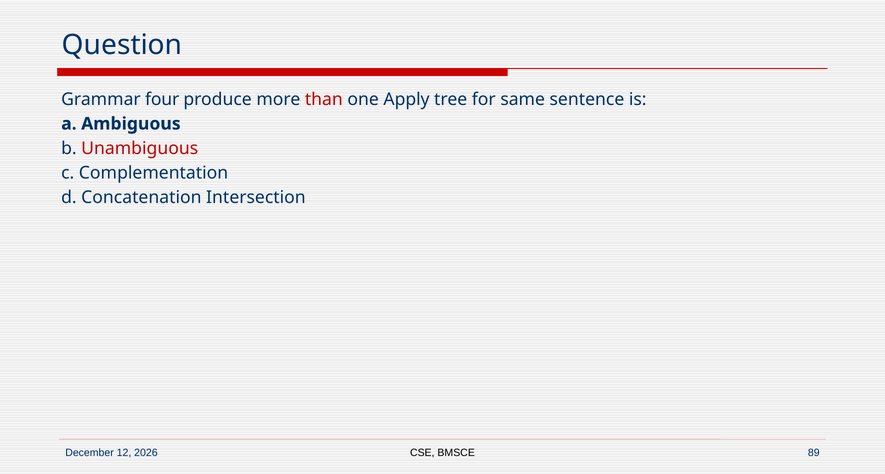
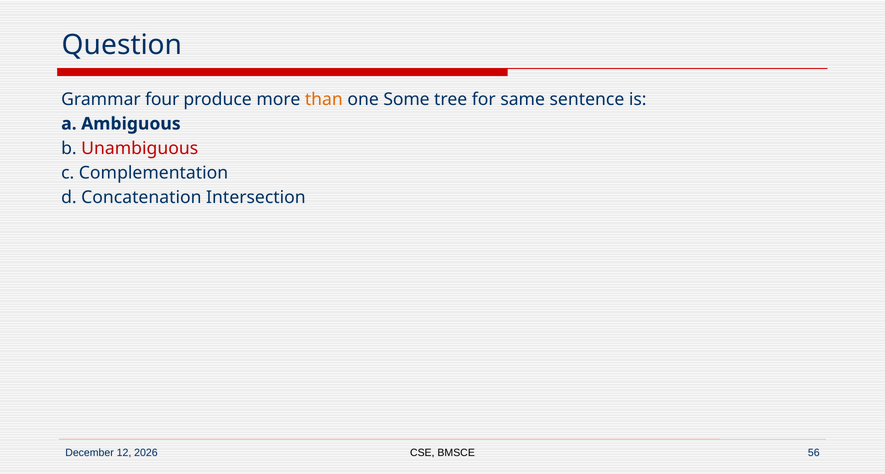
than colour: red -> orange (324, 99)
Apply: Apply -> Some (407, 99)
89: 89 -> 56 (814, 453)
